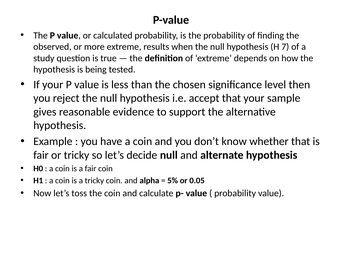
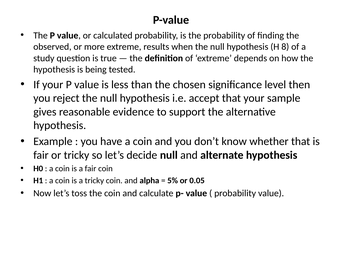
7: 7 -> 8 (285, 47)
